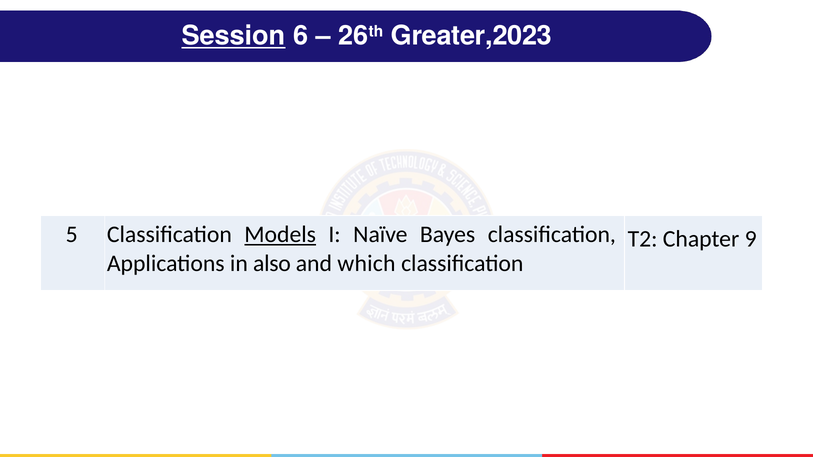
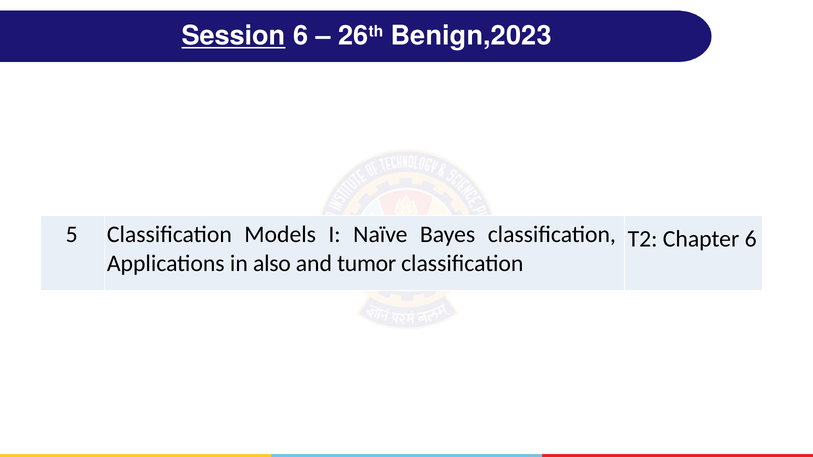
Greater,2023: Greater,2023 -> Benign,2023 (471, 36)
Models underline: present -> none (280, 235)
Chapter 9: 9 -> 6 (751, 239)
which: which -> tumor (367, 263)
